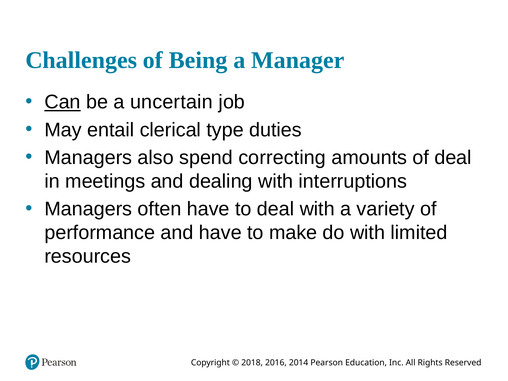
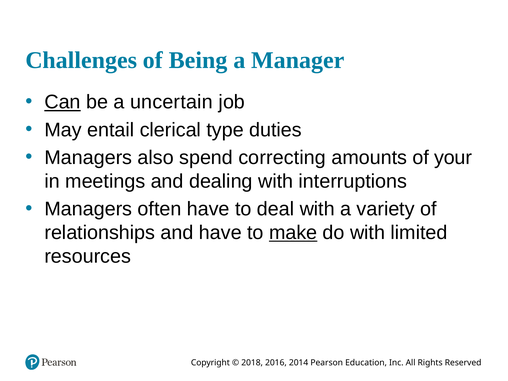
of deal: deal -> your (453, 157)
performance: performance -> relationships (100, 233)
make underline: none -> present (293, 233)
